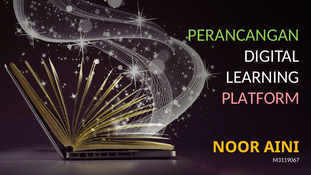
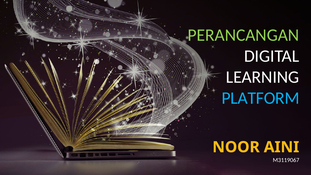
PLATFORM colour: pink -> light blue (261, 98)
